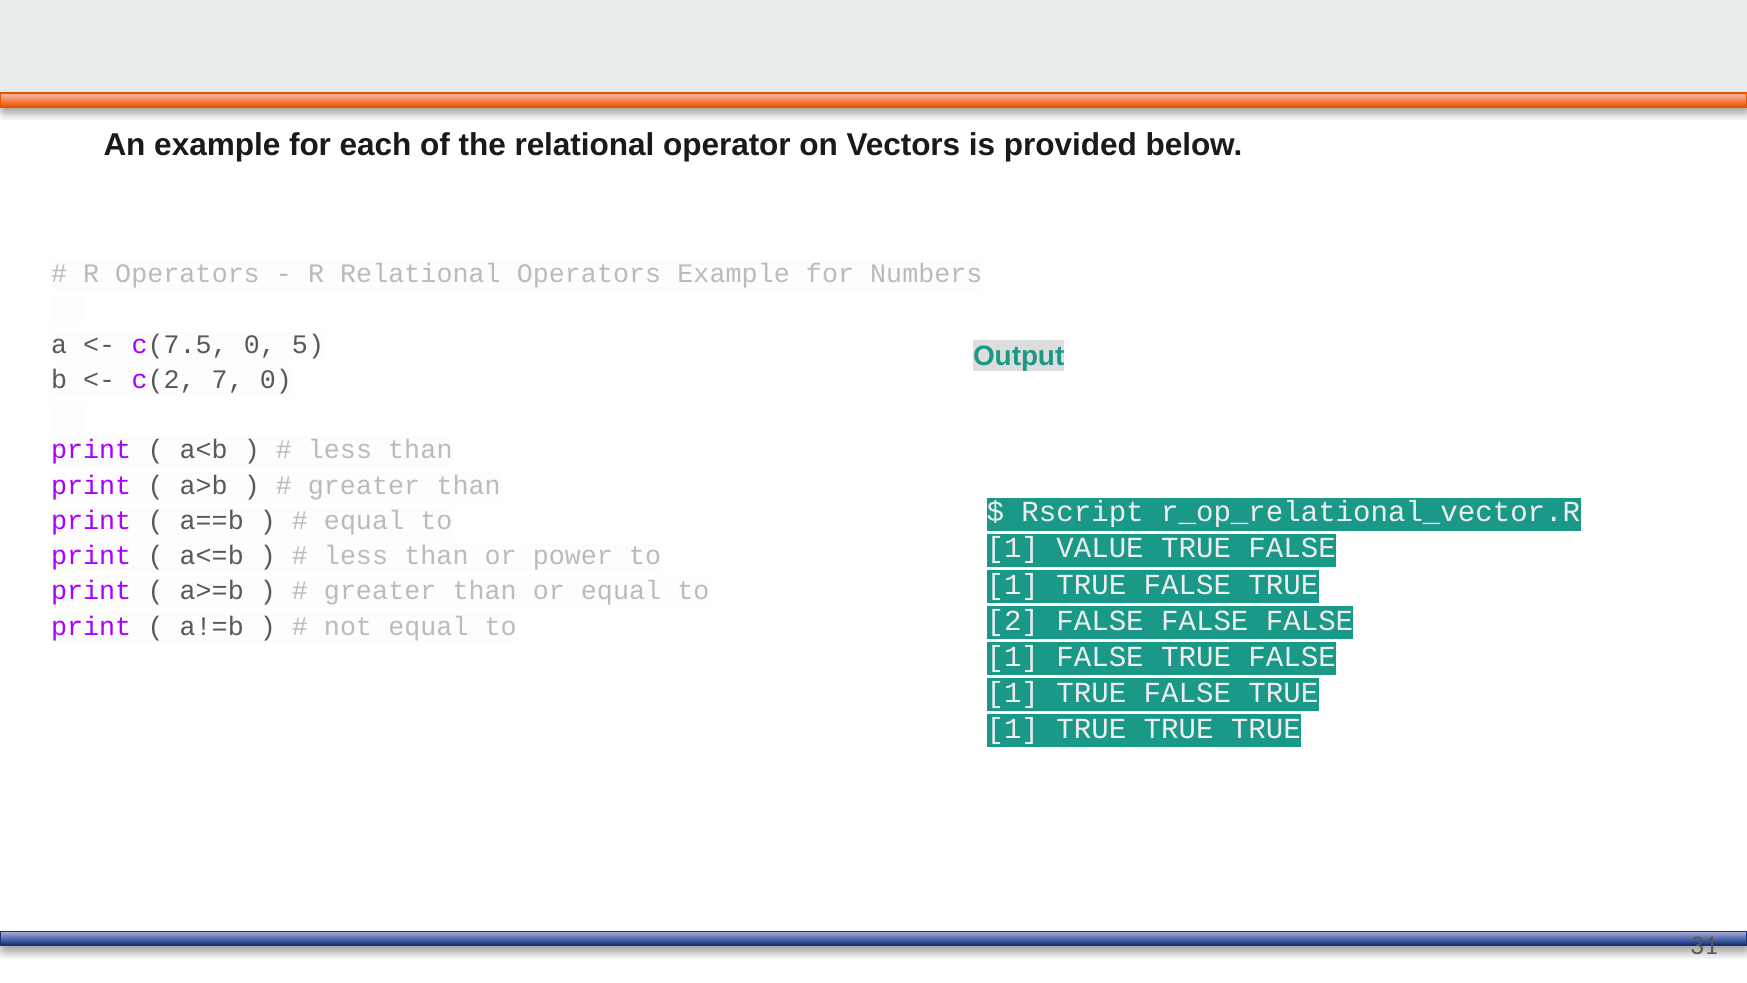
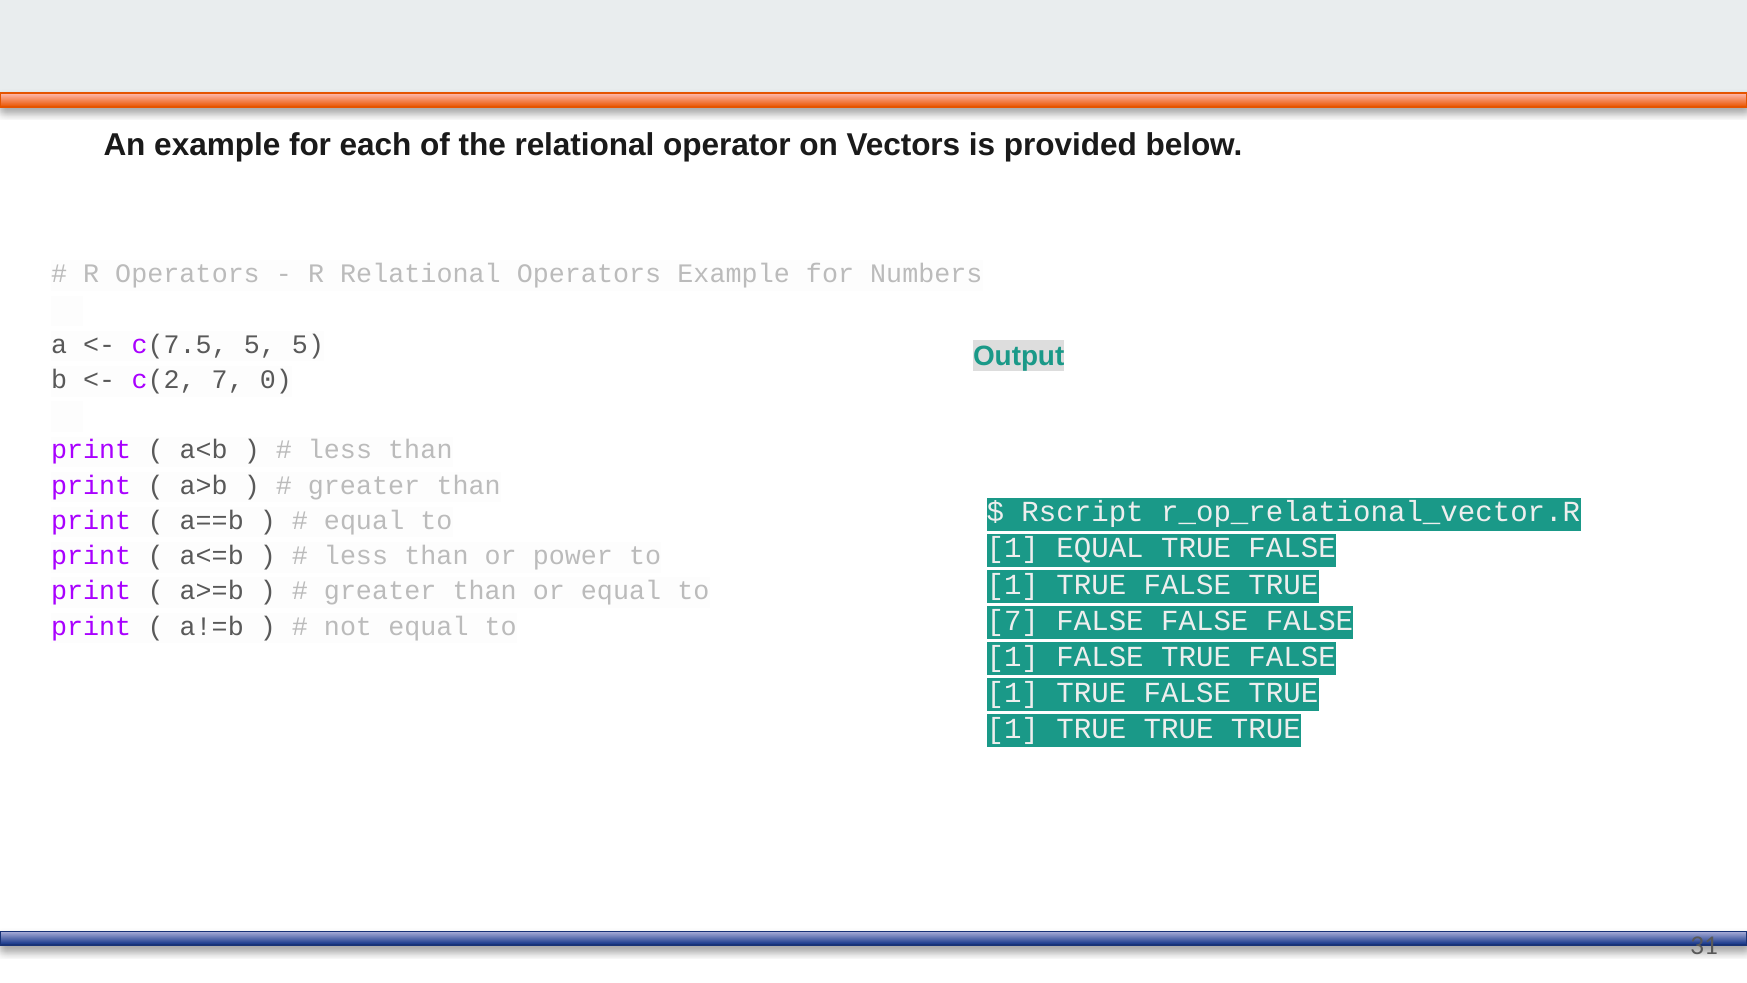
c(7.5 0: 0 -> 5 (260, 344)
1 VALUE: VALUE -> EQUAL (1100, 548)
2: 2 -> 7 (1013, 620)
